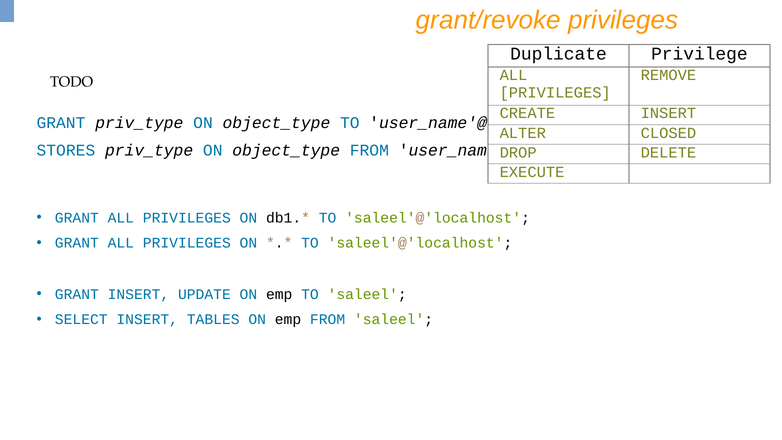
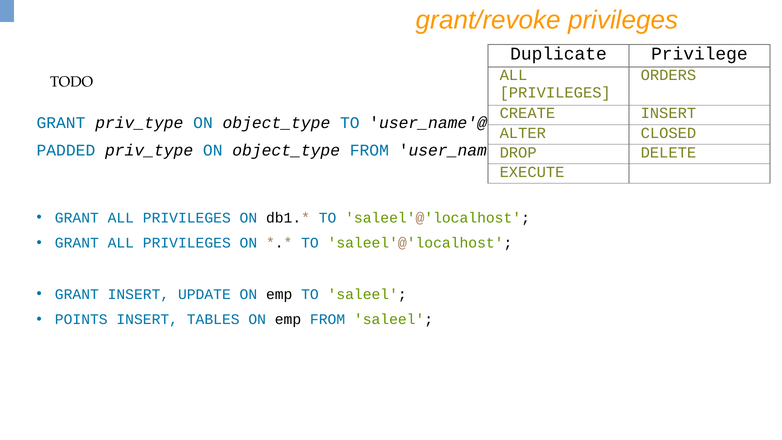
REMOVE: REMOVE -> ORDERS (668, 75)
STORES: STORES -> PADDED (66, 150)
SELECT: SELECT -> POINTS (81, 319)
